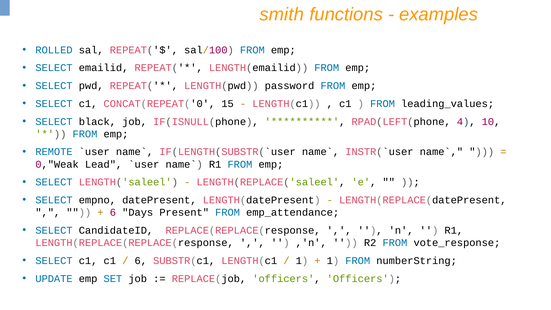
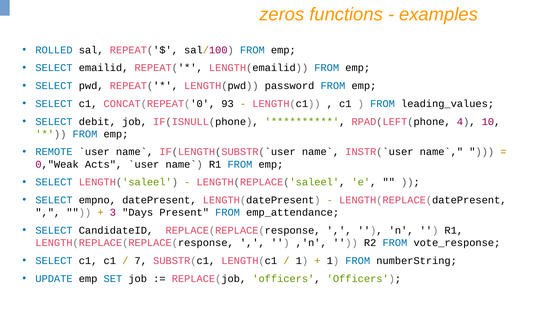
smith: smith -> zeros (282, 14)
15: 15 -> 93 (228, 104)
black: black -> debit (97, 122)
Lead: Lead -> Acts (104, 164)
6: 6 -> 3 (113, 212)
6: 6 -> 7 (141, 261)
